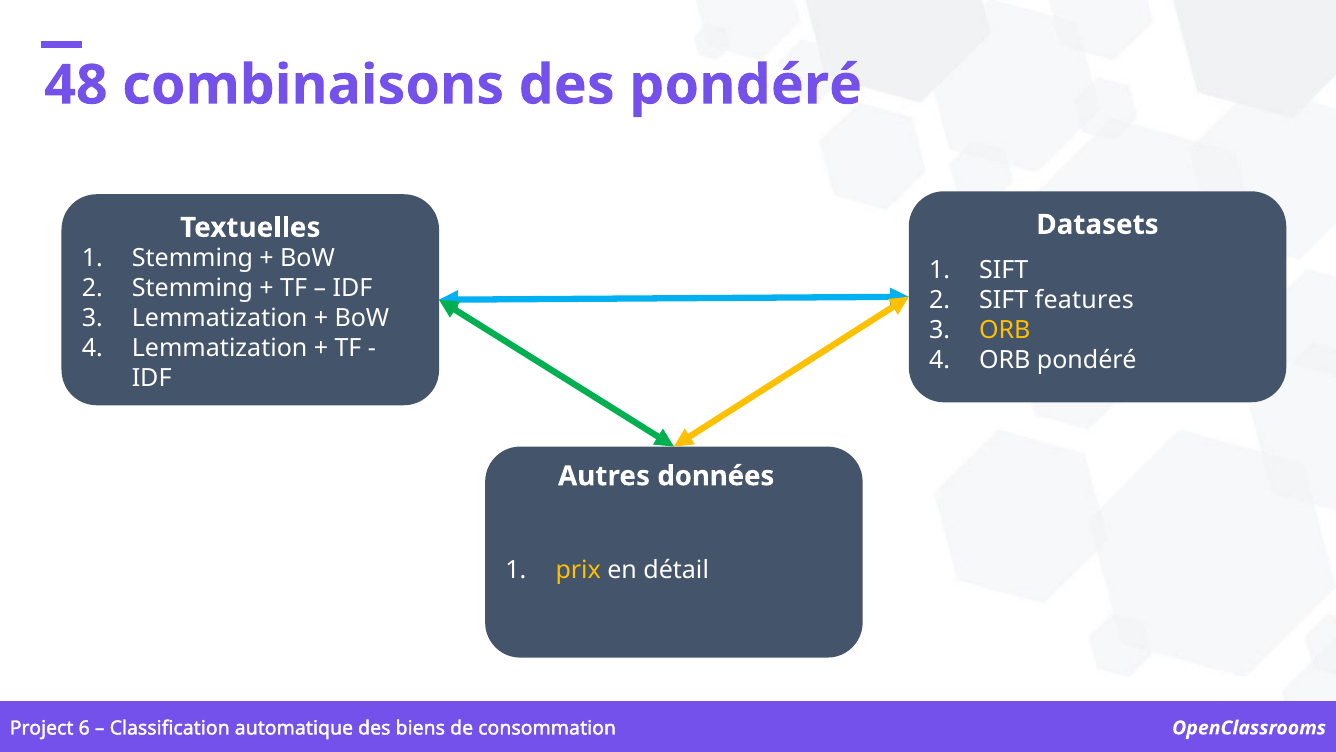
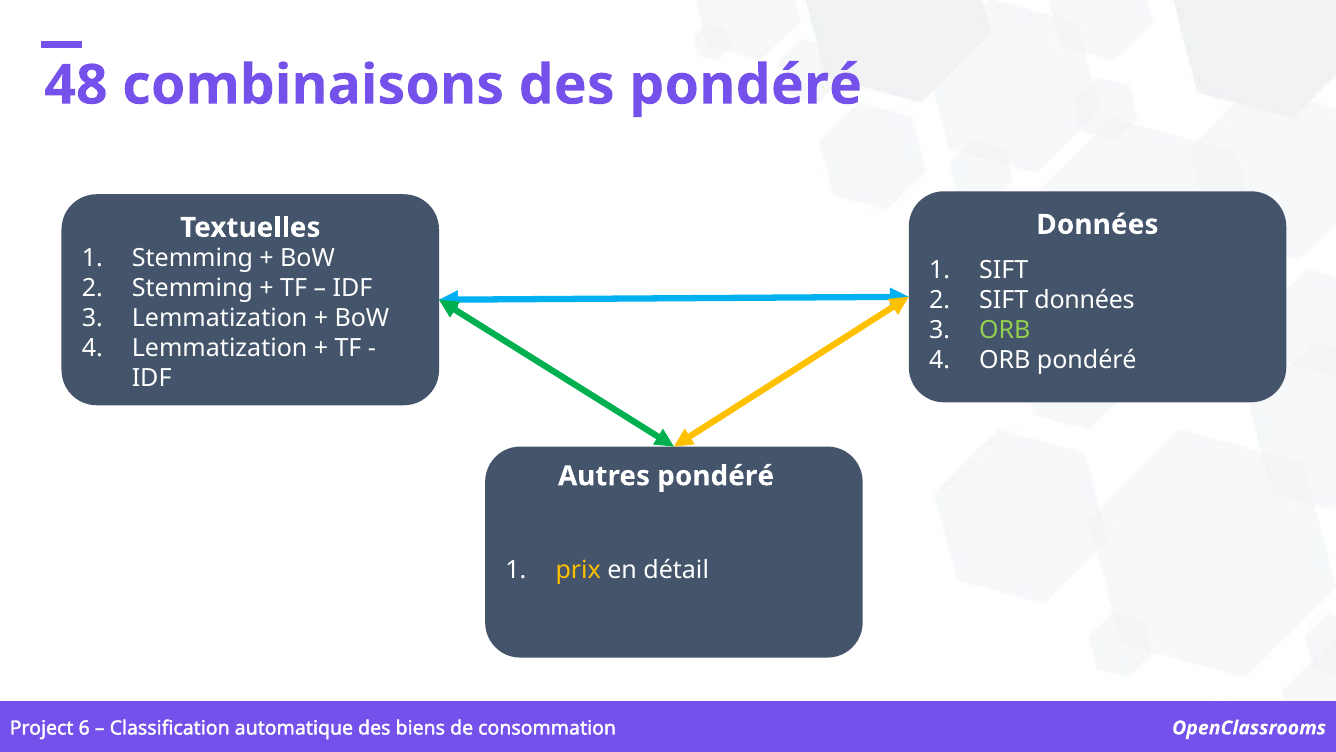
Datasets: Datasets -> Données (1097, 225)
SIFT features: features -> données (1085, 300)
ORB colour: yellow -> light green (1005, 330)
Autres données: données -> pondéré (716, 476)
